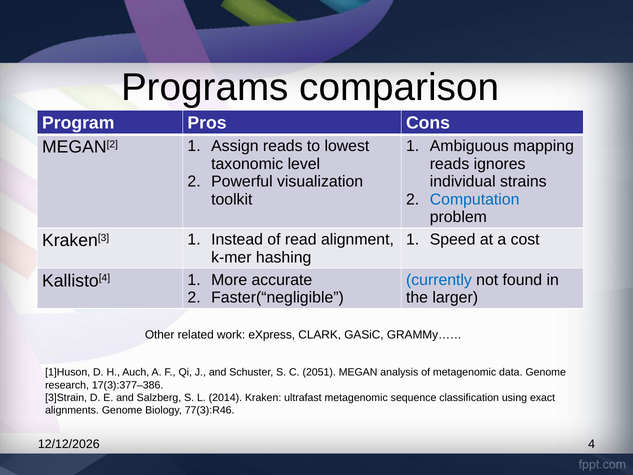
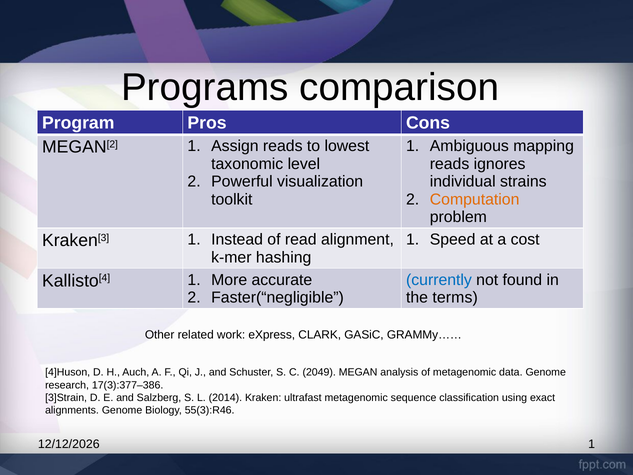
Computation colour: blue -> orange (475, 199)
larger: larger -> terms (455, 297)
1]Huson: 1]Huson -> 4]Huson (68, 372)
2051: 2051 -> 2049 (319, 372)
77(3):R46: 77(3):R46 -> 55(3):R46 (210, 410)
4: 4 -> 1 (592, 444)
